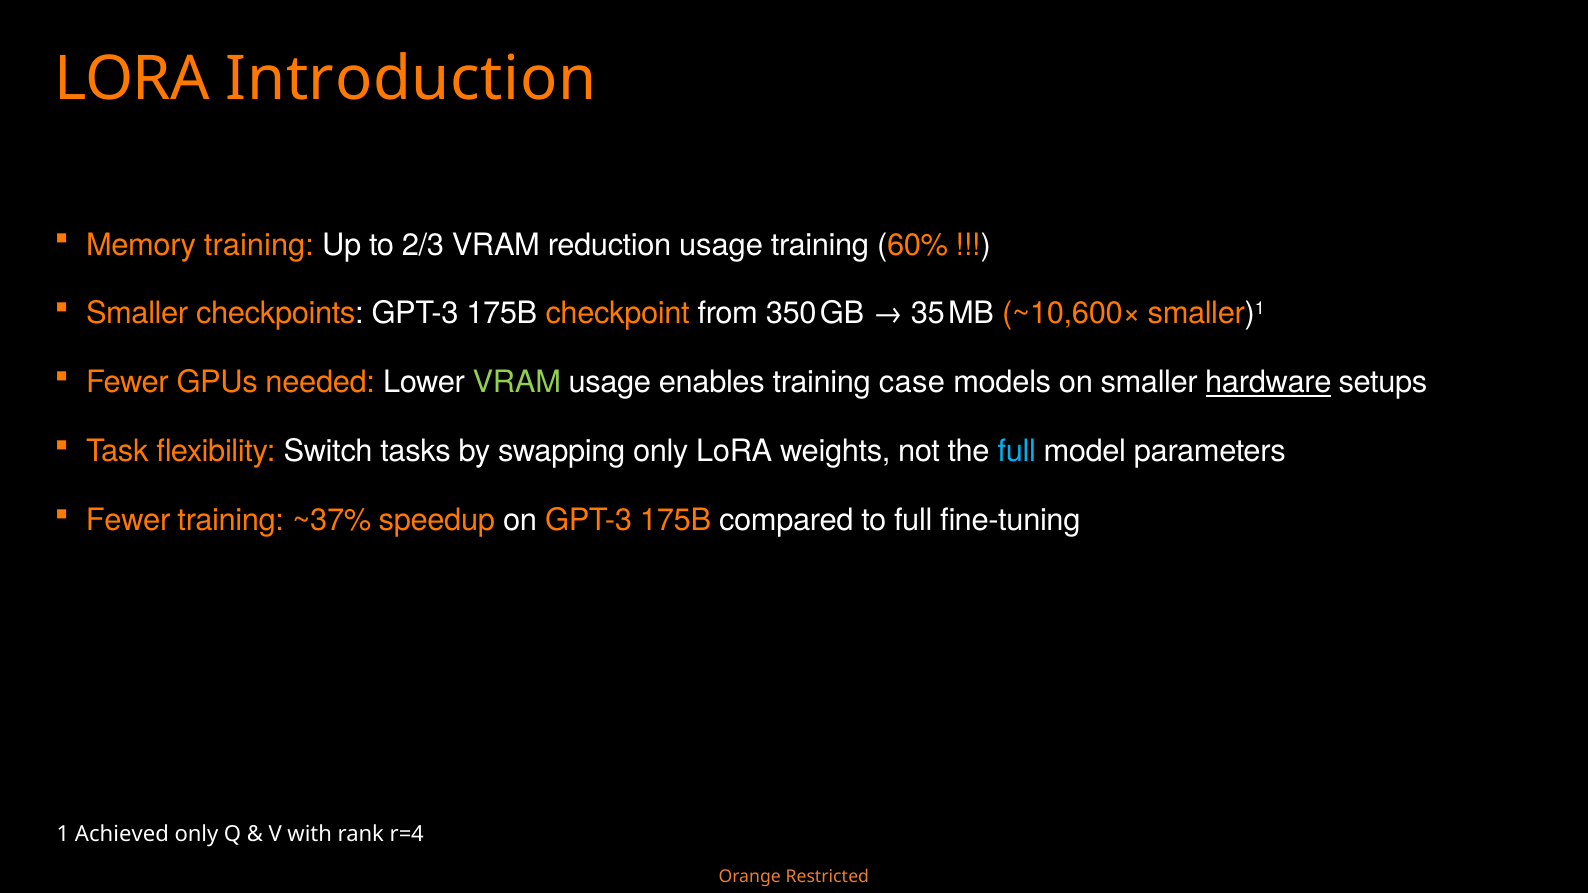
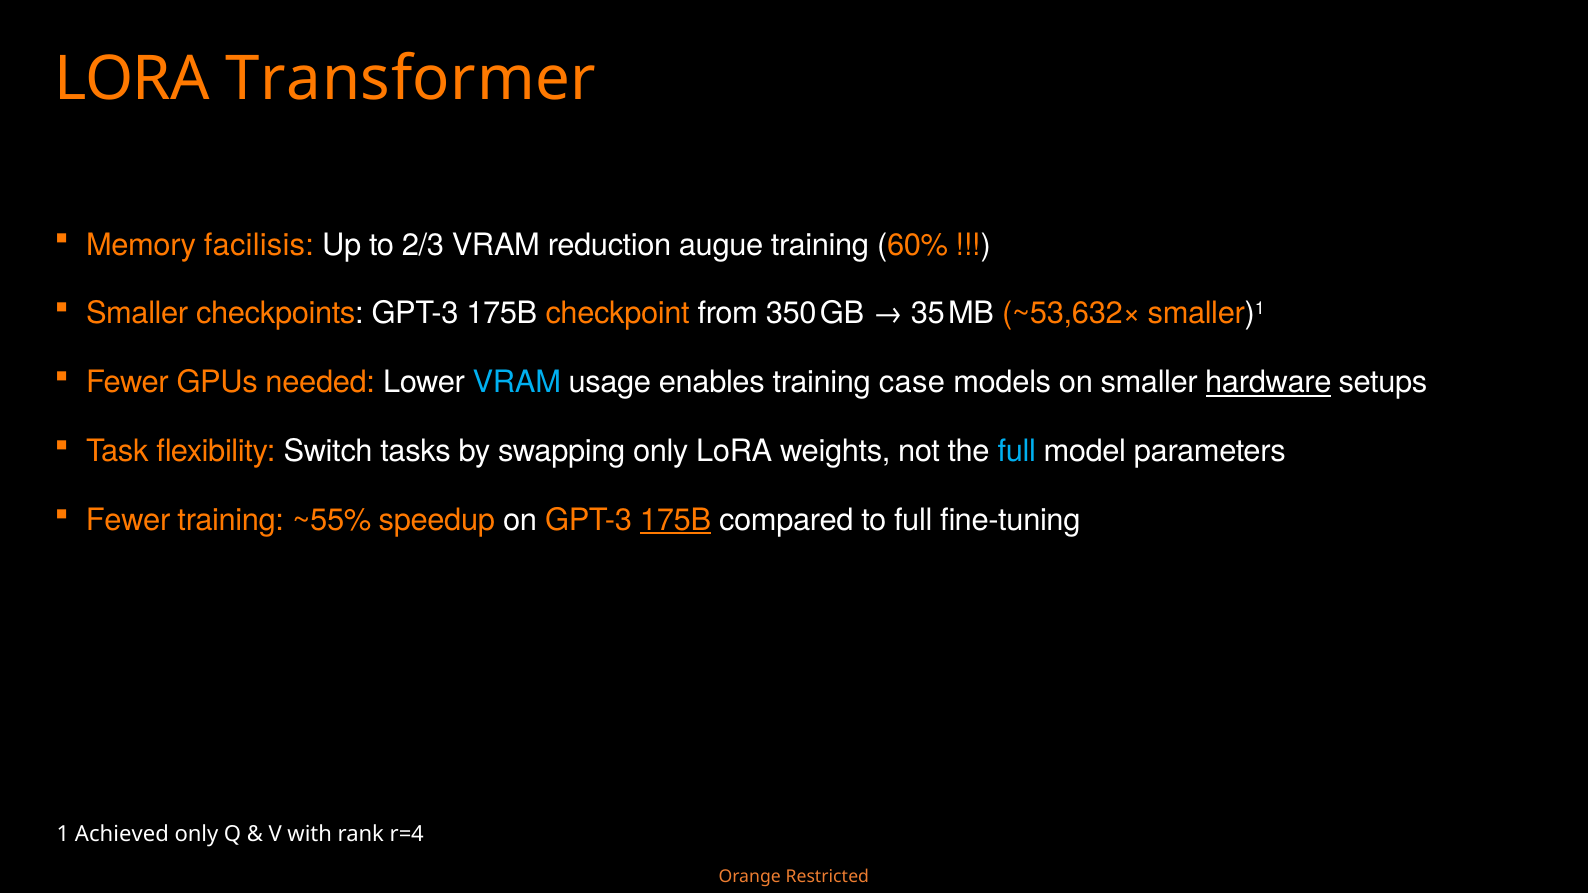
Introduction: Introduction -> Transformer (411, 79)
Memory training: training -> facilisis (259, 245)
reduction usage: usage -> augue (721, 245)
~10,600×: ~10,600× -> ~53,632× (1071, 314)
VRAM colour: light green -> light blue (517, 383)
~37%: ~37% -> ~55% (332, 520)
175B underline: none -> present (676, 520)
